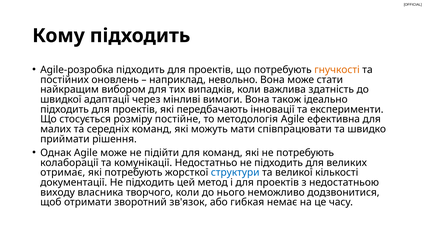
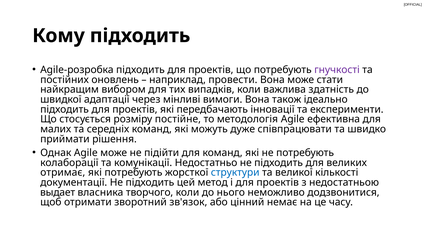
гнучкості colour: orange -> purple (337, 70)
невольно: невольно -> провести (233, 79)
мати: мати -> дуже (243, 129)
виходу: виходу -> выдает (58, 192)
гибкая: гибкая -> цінний (247, 202)
